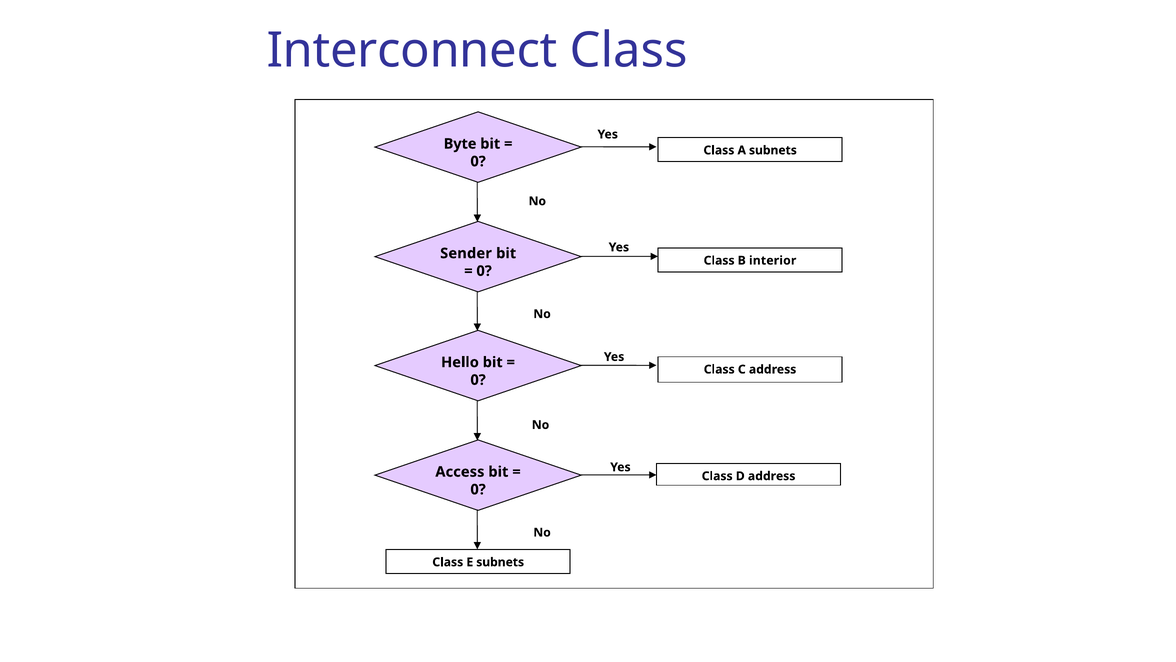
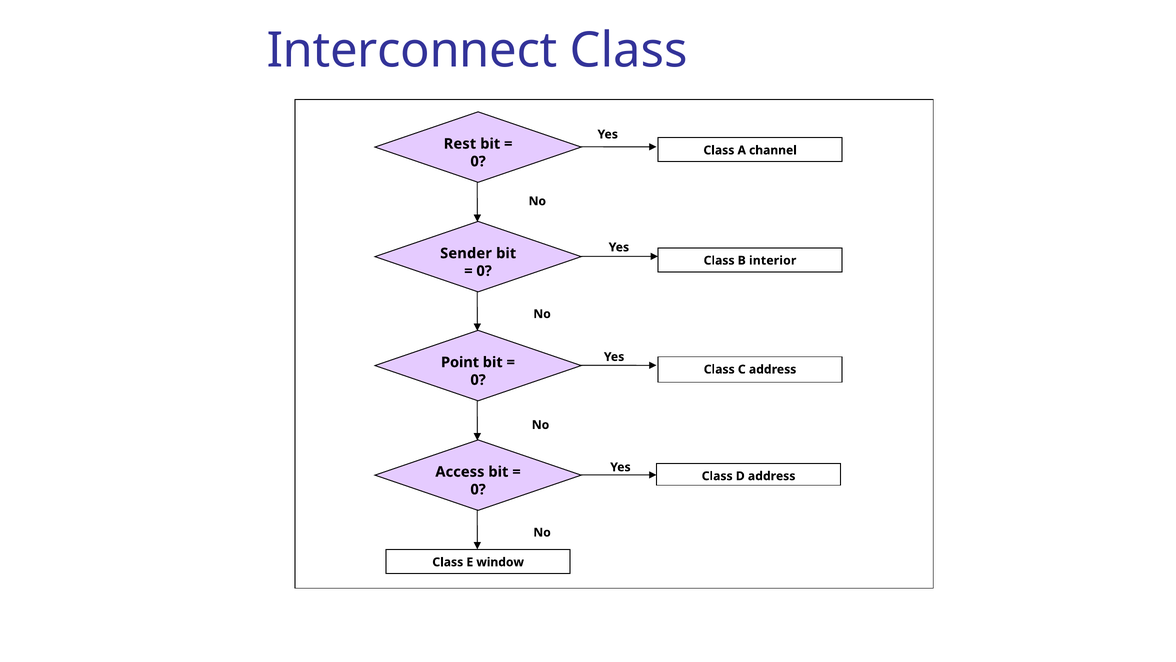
Byte: Byte -> Rest (460, 144)
A subnets: subnets -> channel (773, 150)
Hello: Hello -> Point (460, 362)
E subnets: subnets -> window (500, 562)
